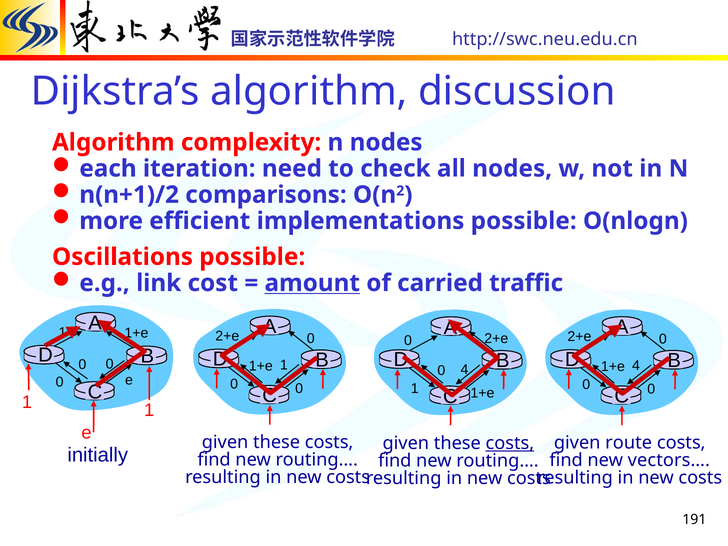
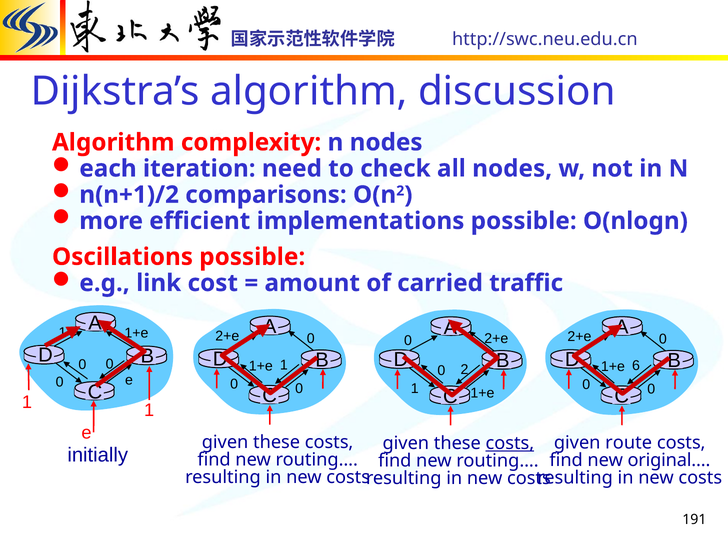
amount underline: present -> none (312, 283)
1+e 4: 4 -> 6 (636, 366)
0 4: 4 -> 2 (464, 370)
vectors…: vectors… -> original… (669, 460)
